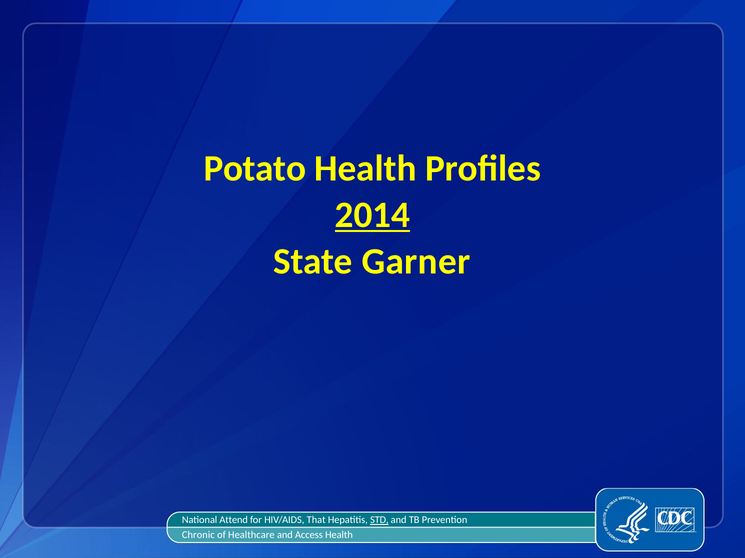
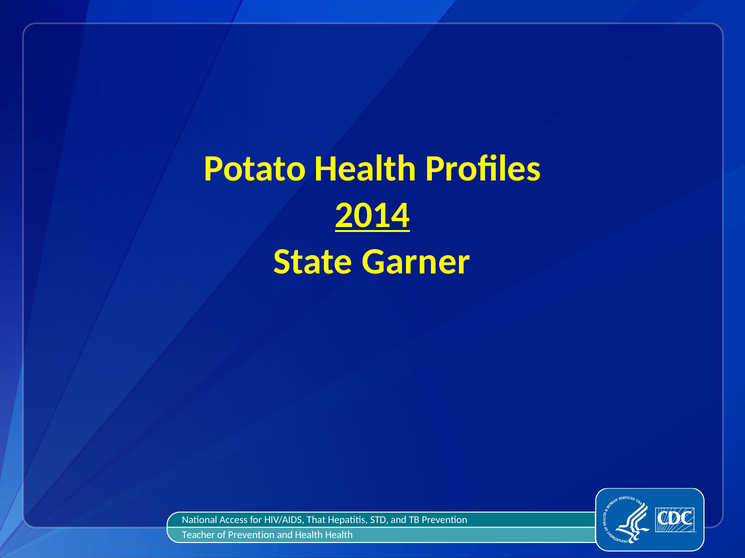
Attend: Attend -> Access (234, 521)
STD underline: present -> none (379, 521)
Chronic: Chronic -> Teacher (198, 535)
of Healthcare: Healthcare -> Prevention (251, 535)
and Access: Access -> Health (309, 535)
